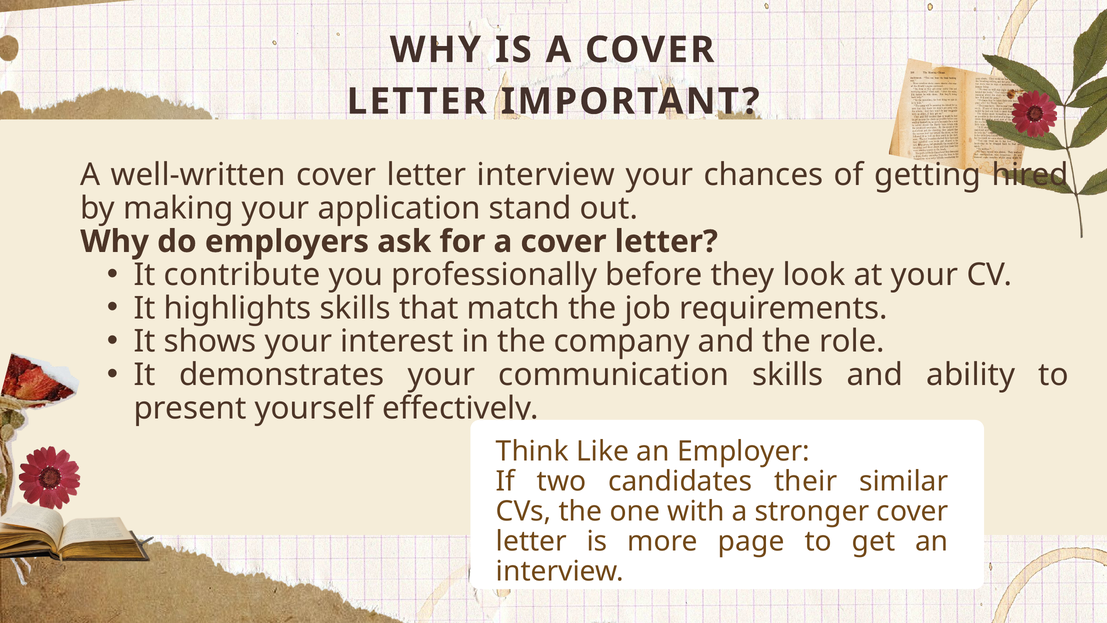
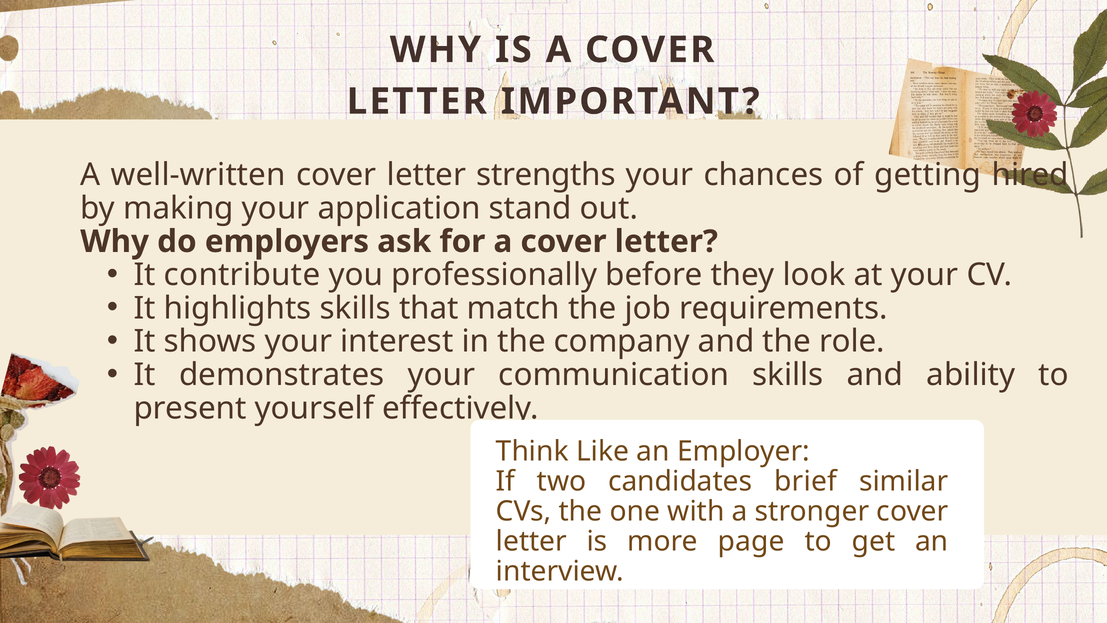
letter interview: interview -> strengths (546, 175)
their: their -> brief (806, 481)
